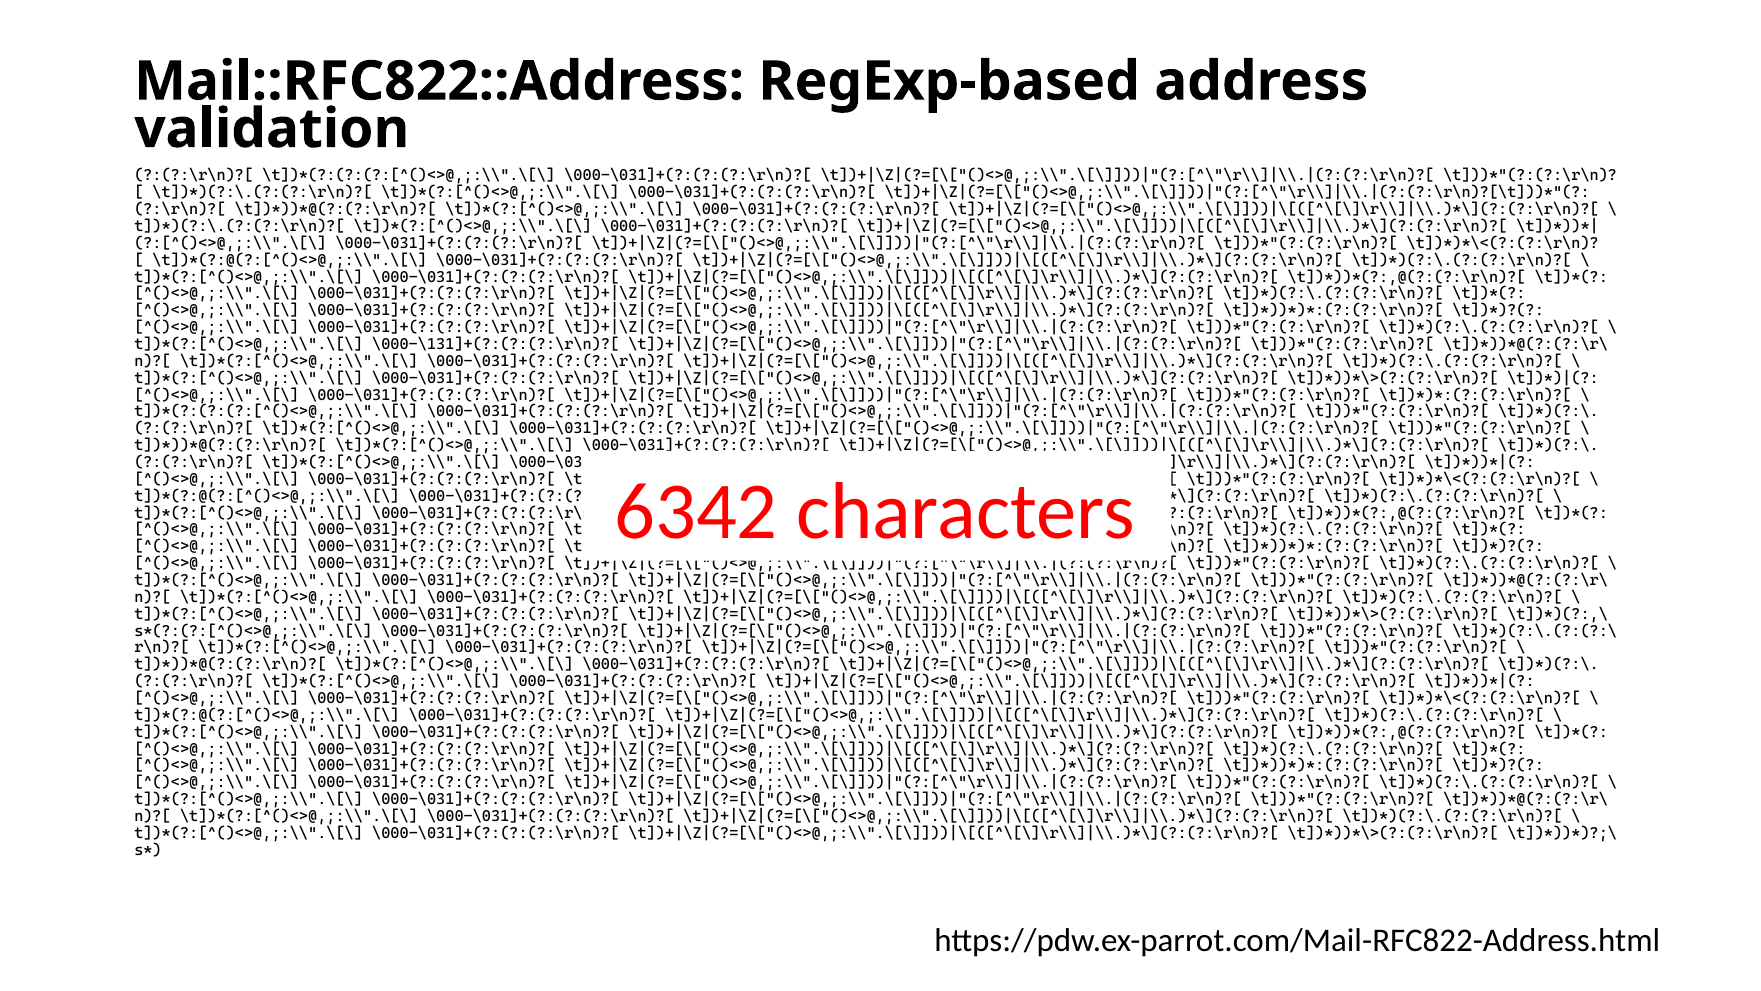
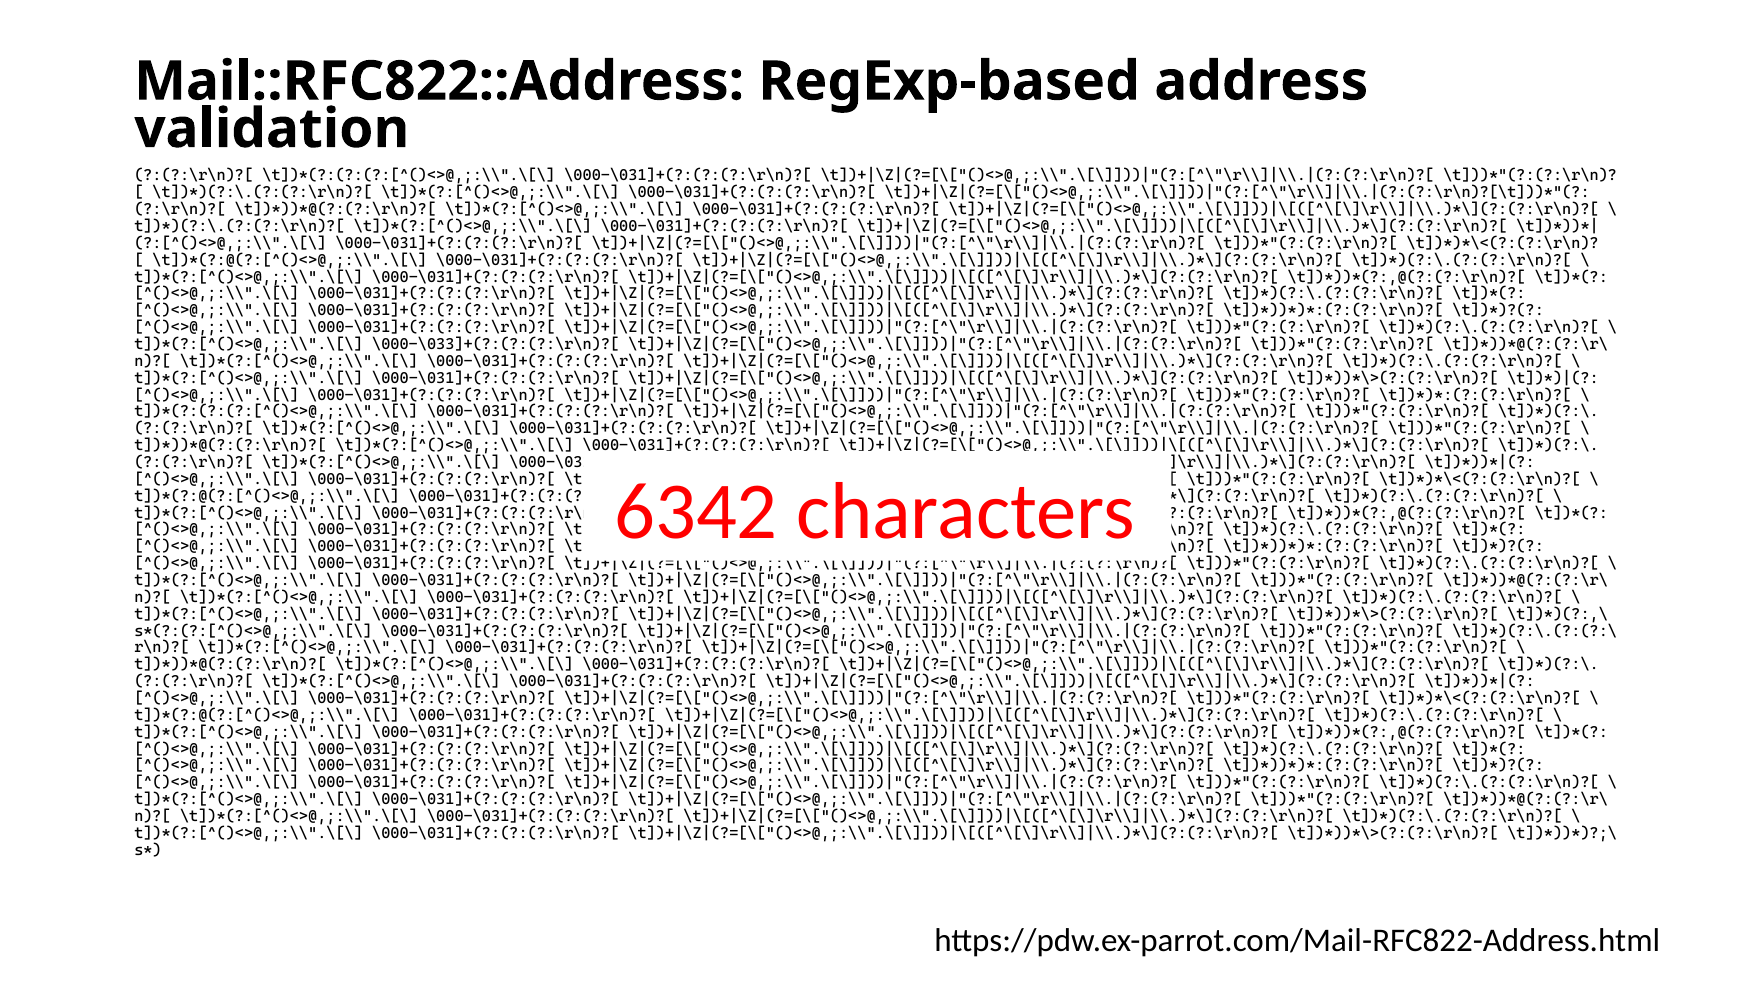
\000-\131]+(?:(?:(?:\r\n)?[: \000-\131]+(?:(?:(?:\r\n)?[ -> \000-\033]+(?:(?:(?:\r\n)?[ (496, 344)
